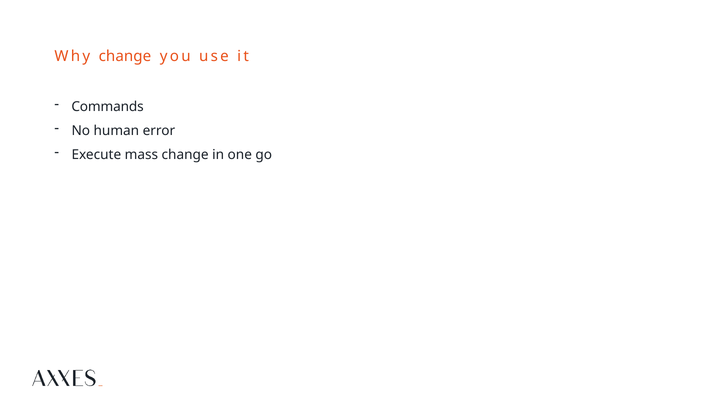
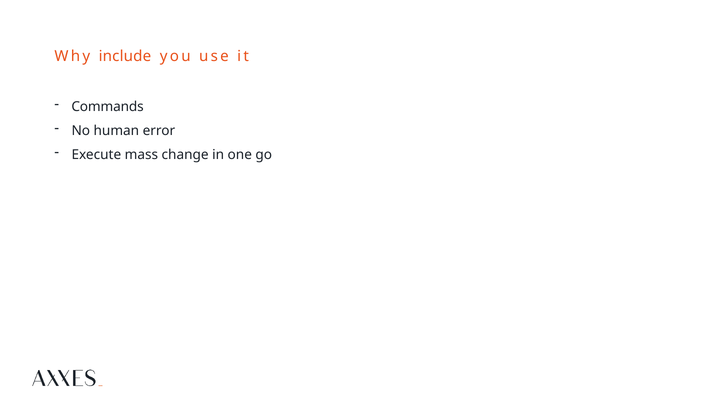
Why change: change -> include (125, 56)
